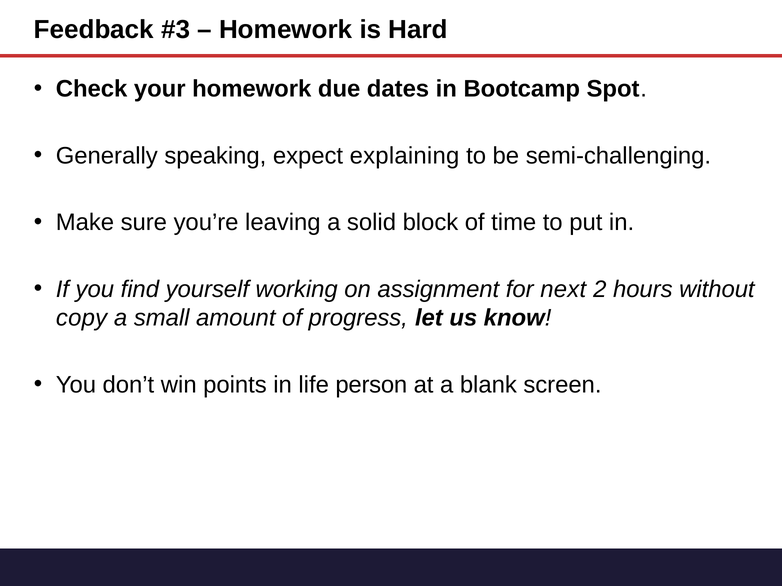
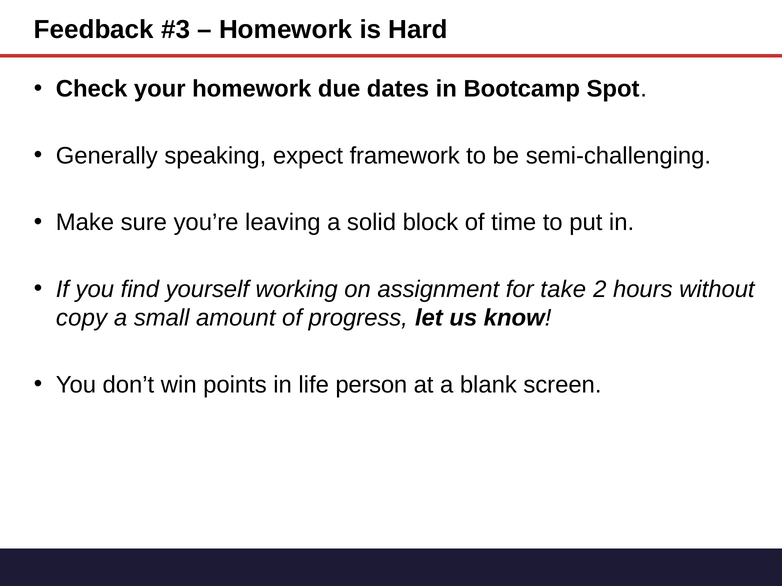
explaining: explaining -> framework (405, 156)
next: next -> take (563, 290)
